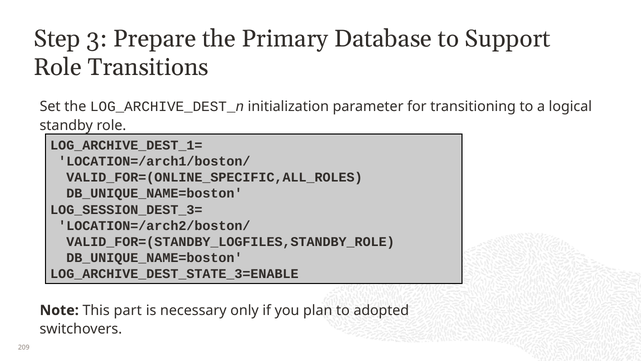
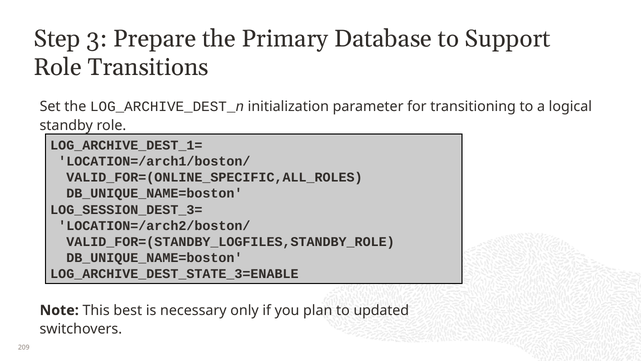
part: part -> best (128, 310)
adopted: adopted -> updated (381, 310)
